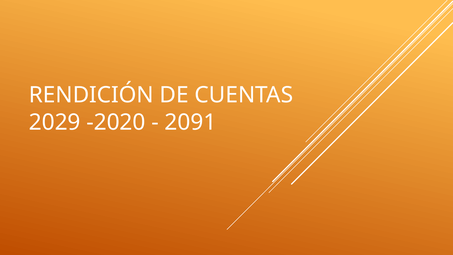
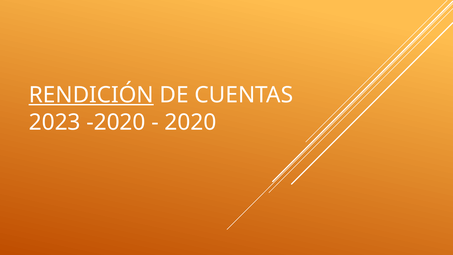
RENDICIÓN underline: none -> present (91, 95)
2029: 2029 -> 2023 (55, 122)
2091: 2091 -> 2020 (190, 122)
